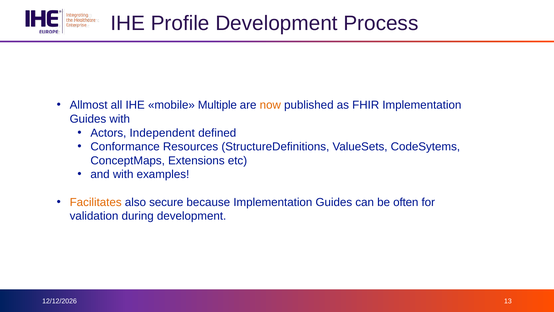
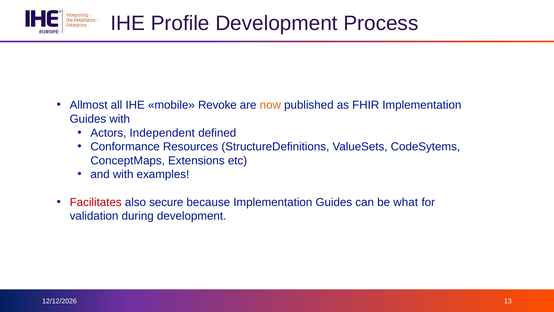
Multiple: Multiple -> Revoke (217, 105)
Facilitates colour: orange -> red (96, 202)
often: often -> what (406, 202)
